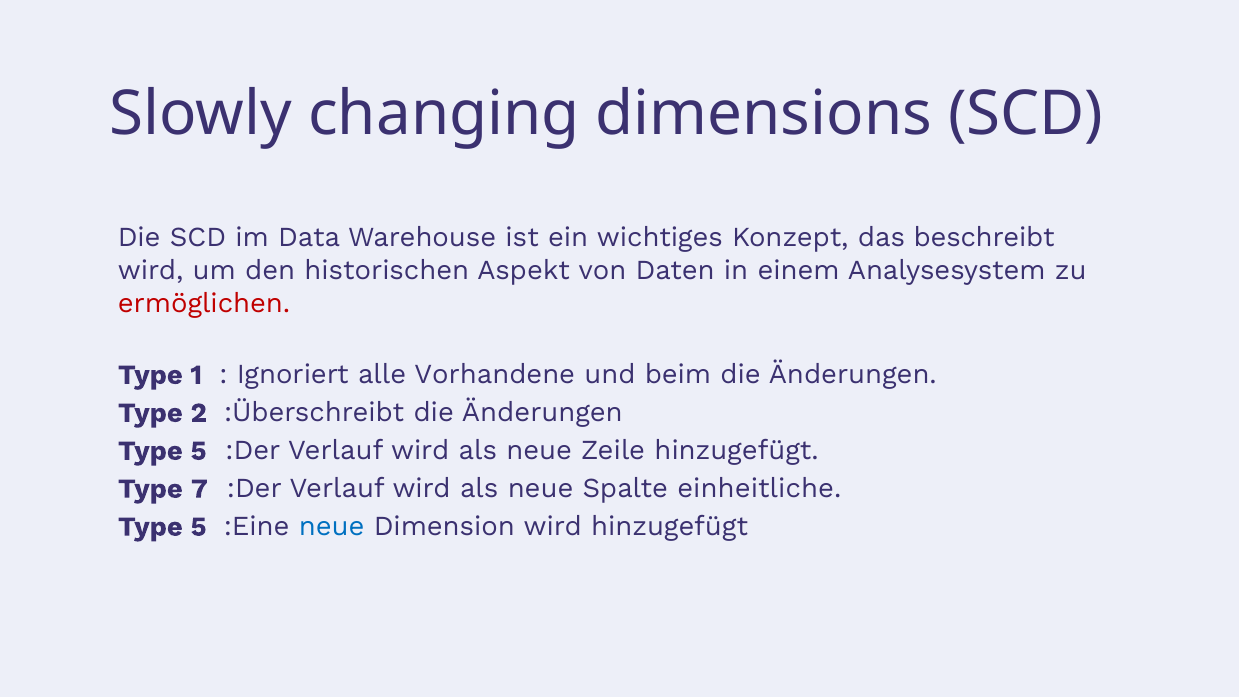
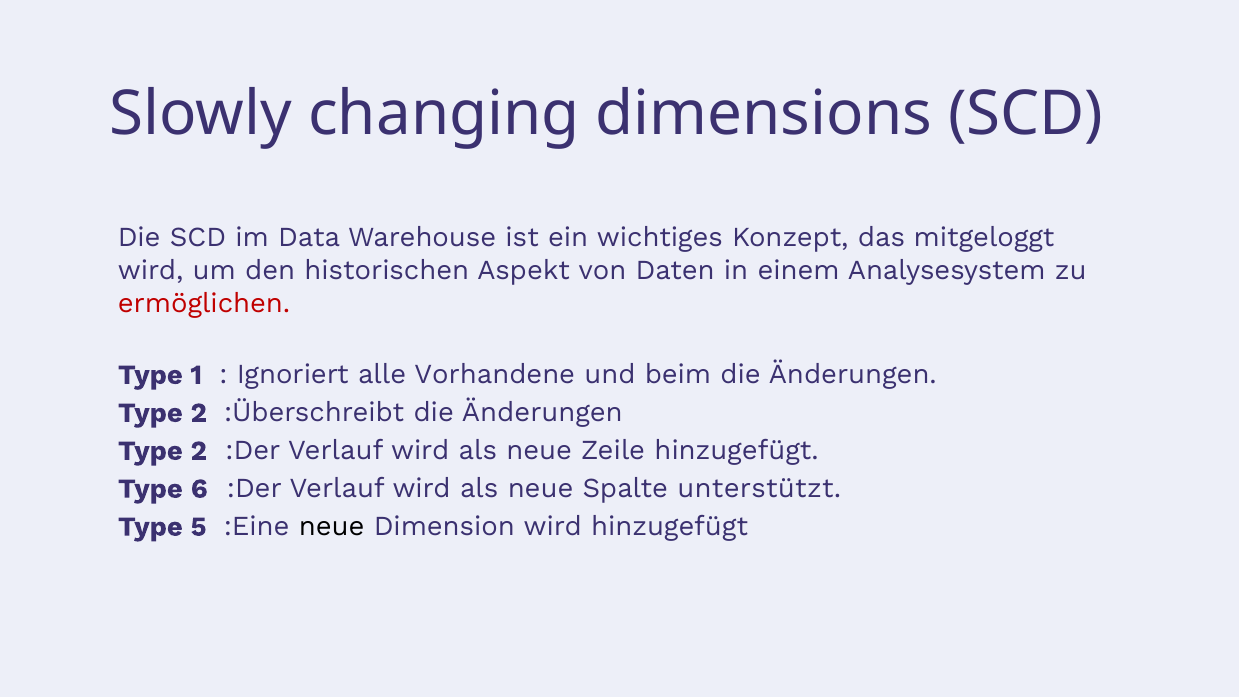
beschreibt: beschreibt -> mitgeloggt (984, 238)
5: 5 -> 2 (199, 451)
7: 7 -> 6 (199, 489)
einheitliche: einheitliche -> unterstützt (759, 489)
neue colour: blue -> black (332, 527)
